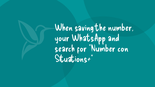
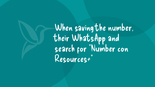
your: your -> their (62, 38)
Situations+: Situations+ -> Resources+ (74, 59)
